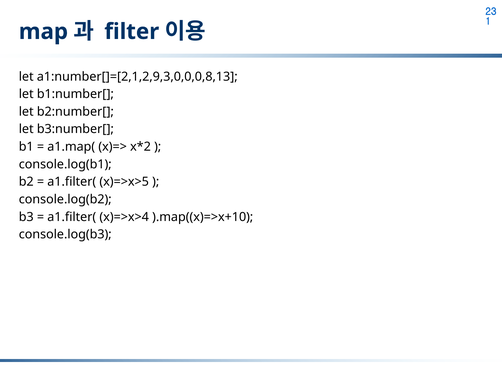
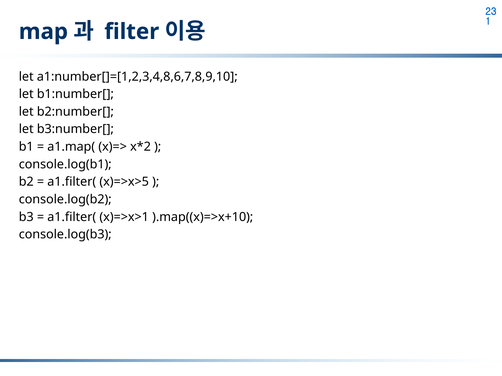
a1:number[]=[2,1,2,9,3,0,0,0,8,13: a1:number[]=[2,1,2,9,3,0,0,0,8,13 -> a1:number[]=[1,2,3,4,8,6,7,8,9,10 (137, 77)
x)=>x>4: x)=>x>4 -> x)=>x>1 (124, 217)
